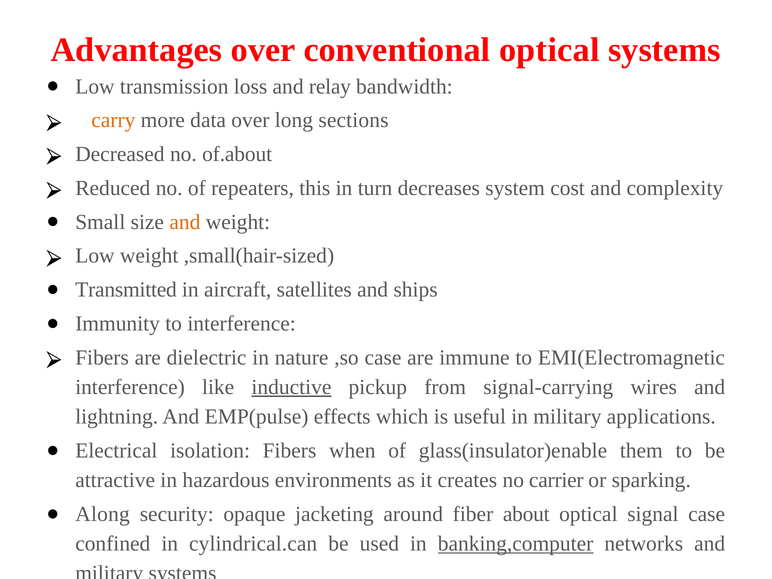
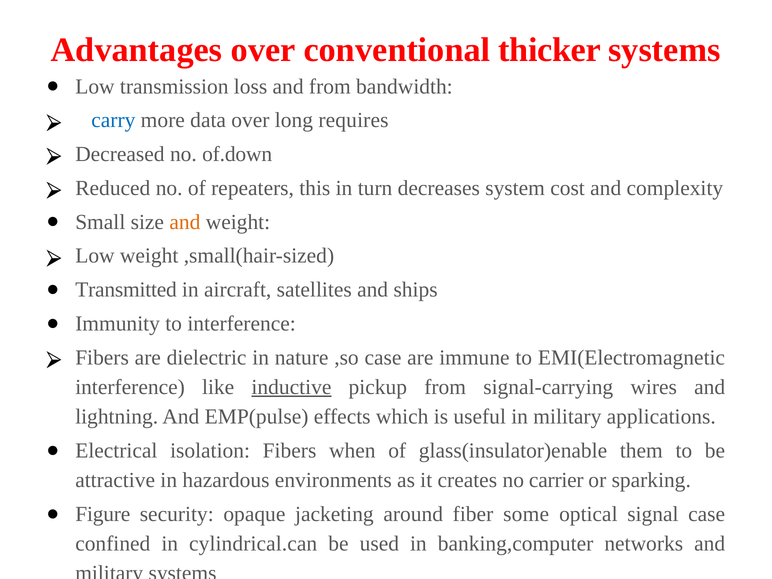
conventional optical: optical -> thicker (550, 50)
and relay: relay -> from (330, 86)
carry colour: orange -> blue (113, 120)
sections: sections -> requires (353, 120)
of.about: of.about -> of.down (237, 154)
Along: Along -> Figure (103, 514)
about: about -> some (526, 514)
banking,computer underline: present -> none (516, 544)
